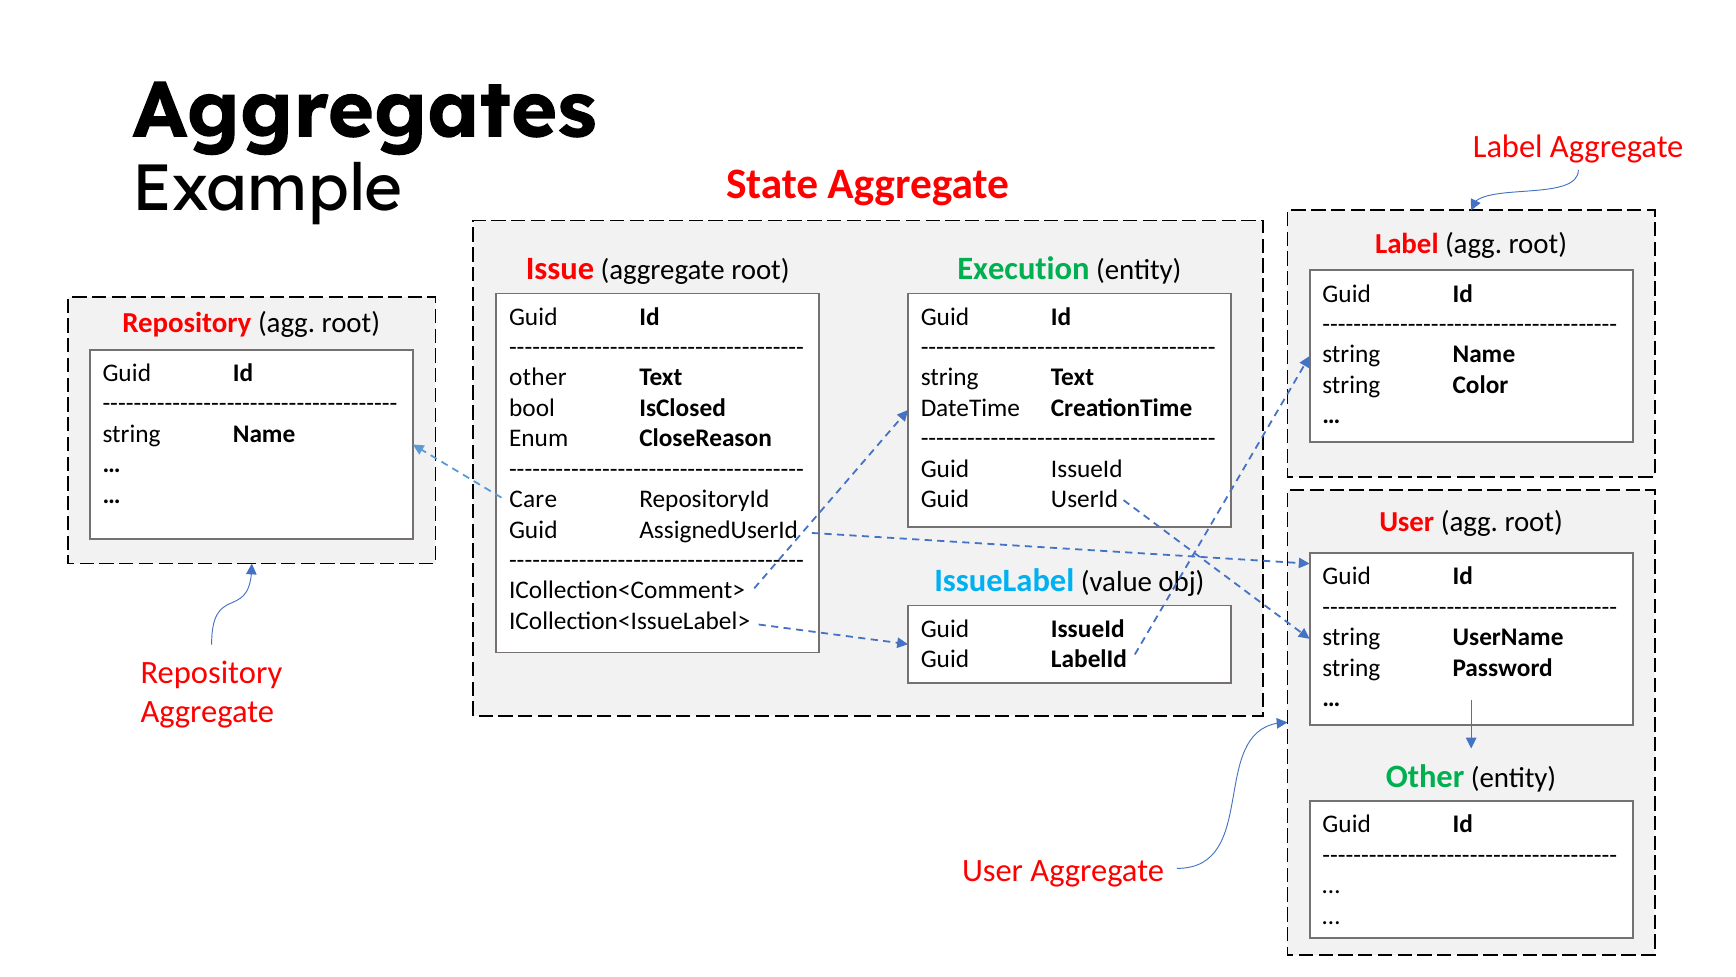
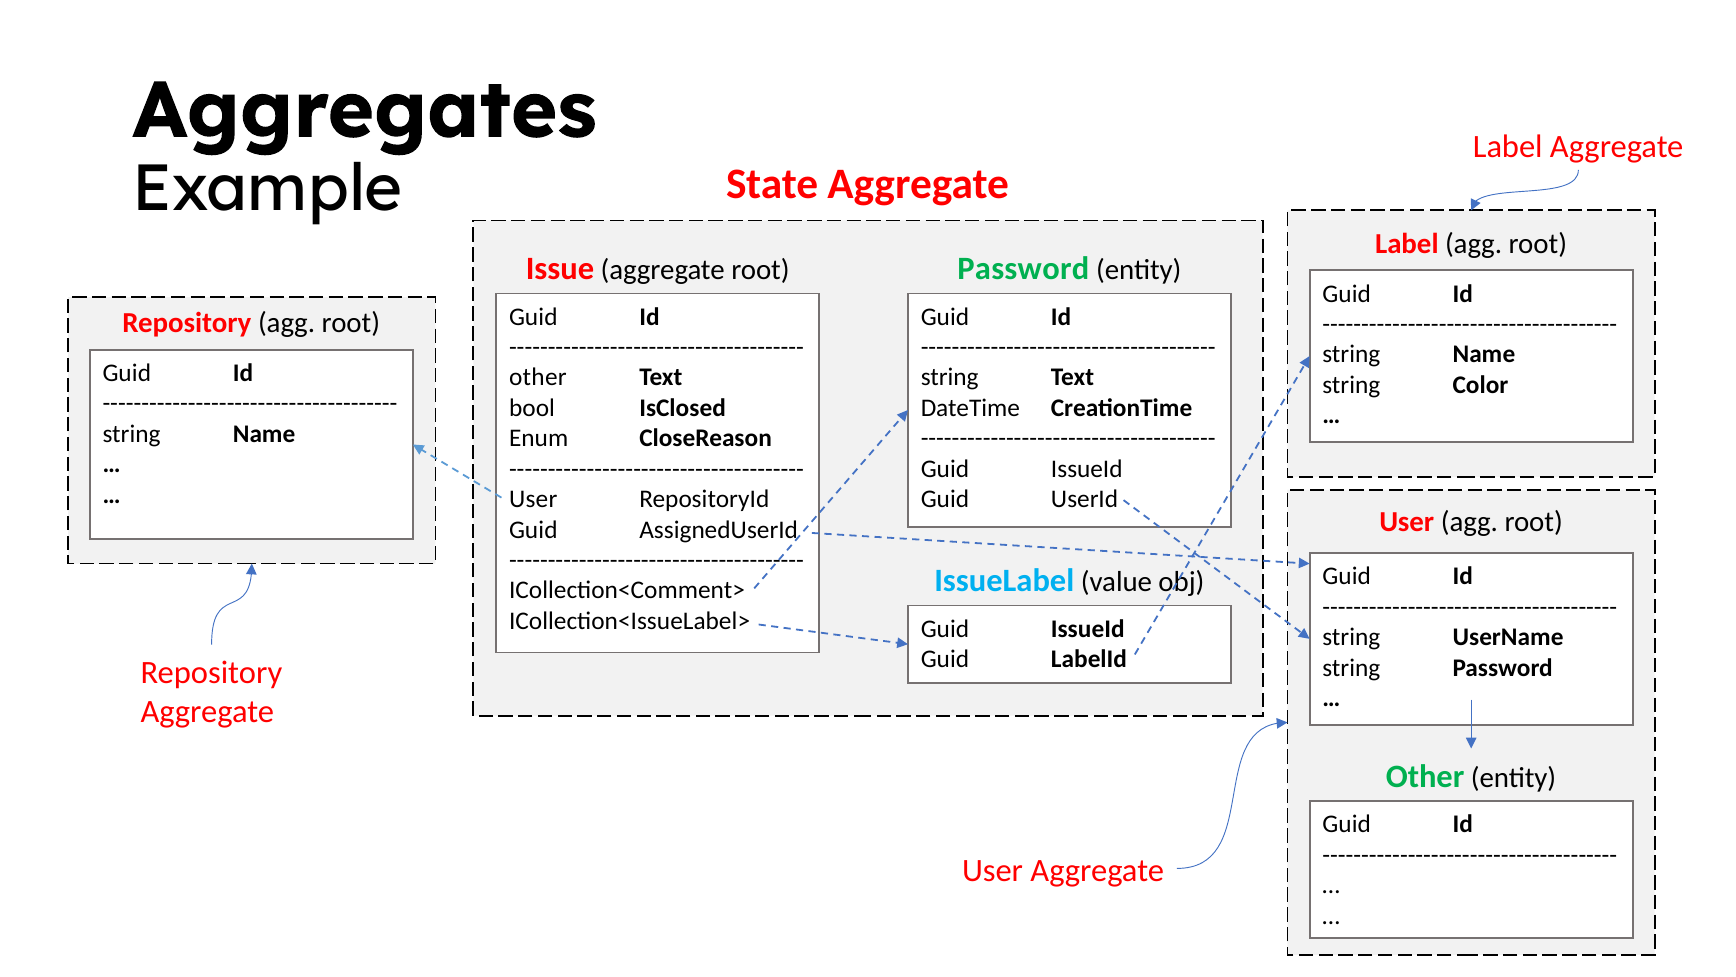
Execution: Execution -> Password (1023, 269)
Care: Care -> User (533, 499)
